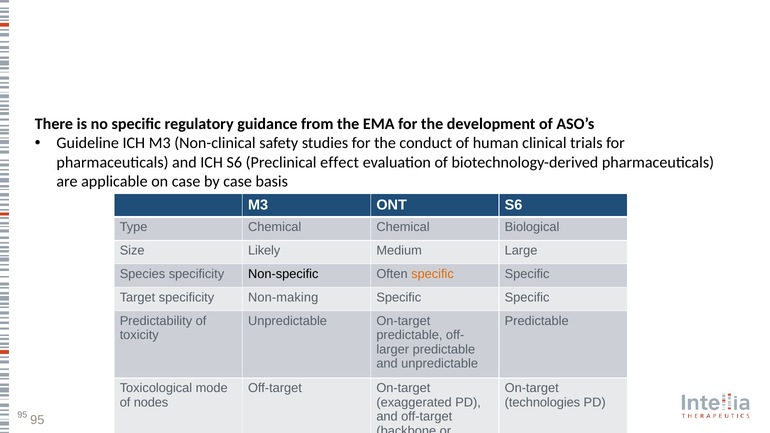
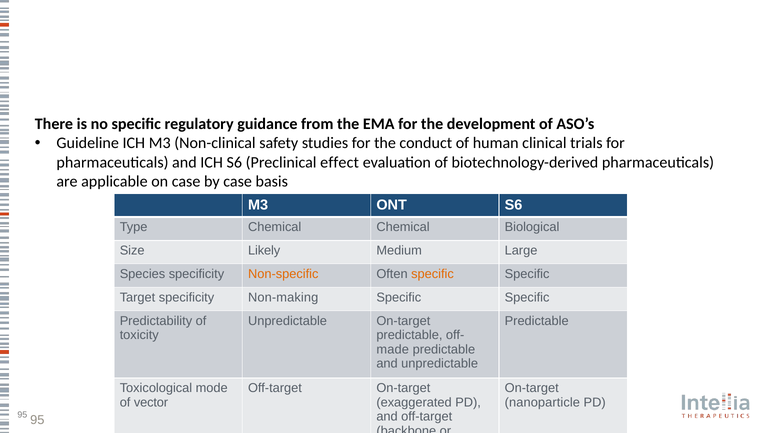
Non-specific colour: black -> orange (283, 274)
larger: larger -> made (393, 349)
nodes: nodes -> vector (151, 403)
technologies: technologies -> nanoparticle (542, 403)
